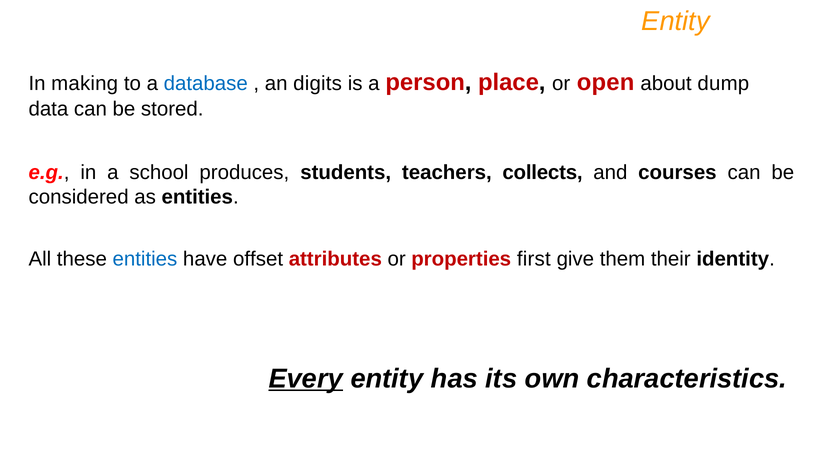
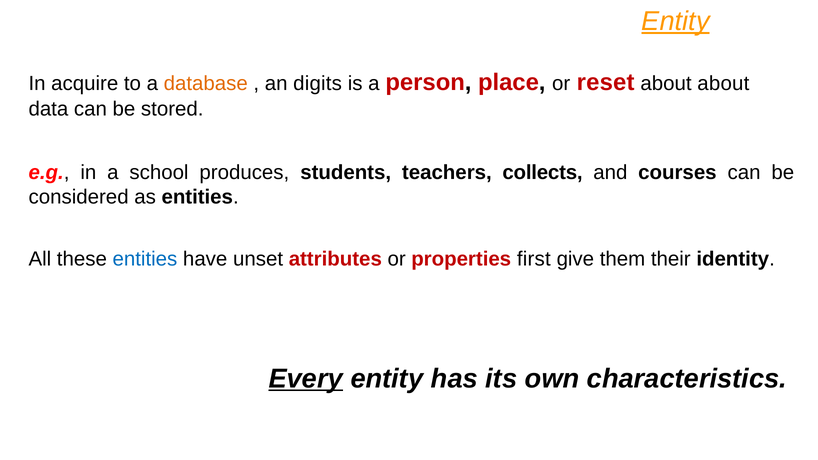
Entity underline: none -> present (676, 21)
making: making -> acquire (85, 84)
database colour: blue -> orange (206, 84)
open: open -> reset (606, 83)
about dump: dump -> about (723, 84)
offset: offset -> unset (258, 259)
